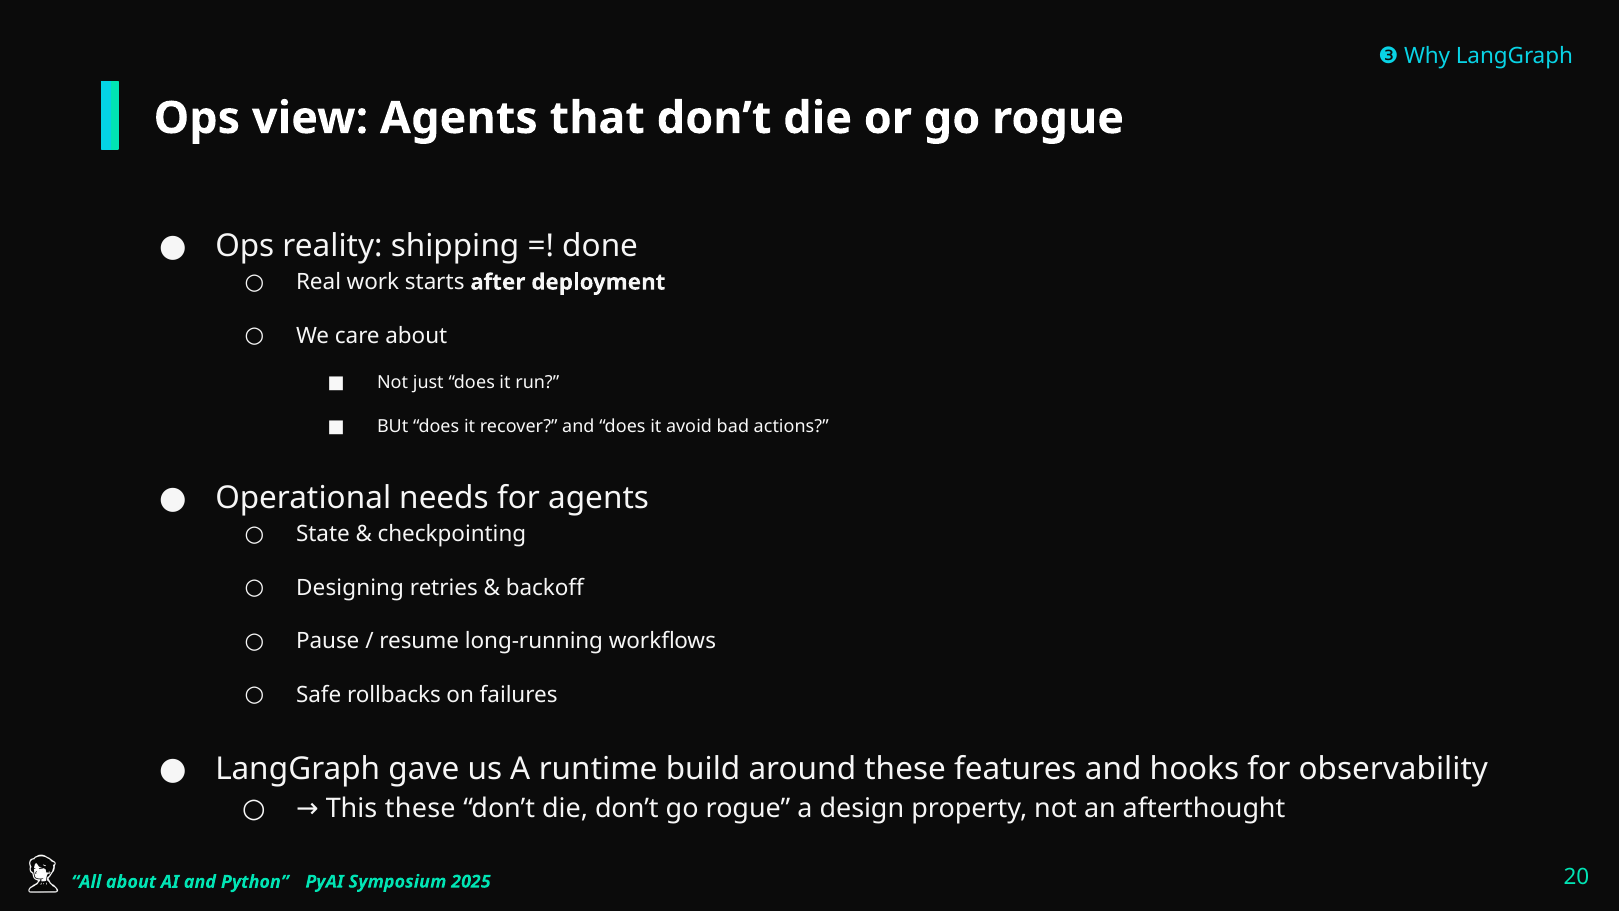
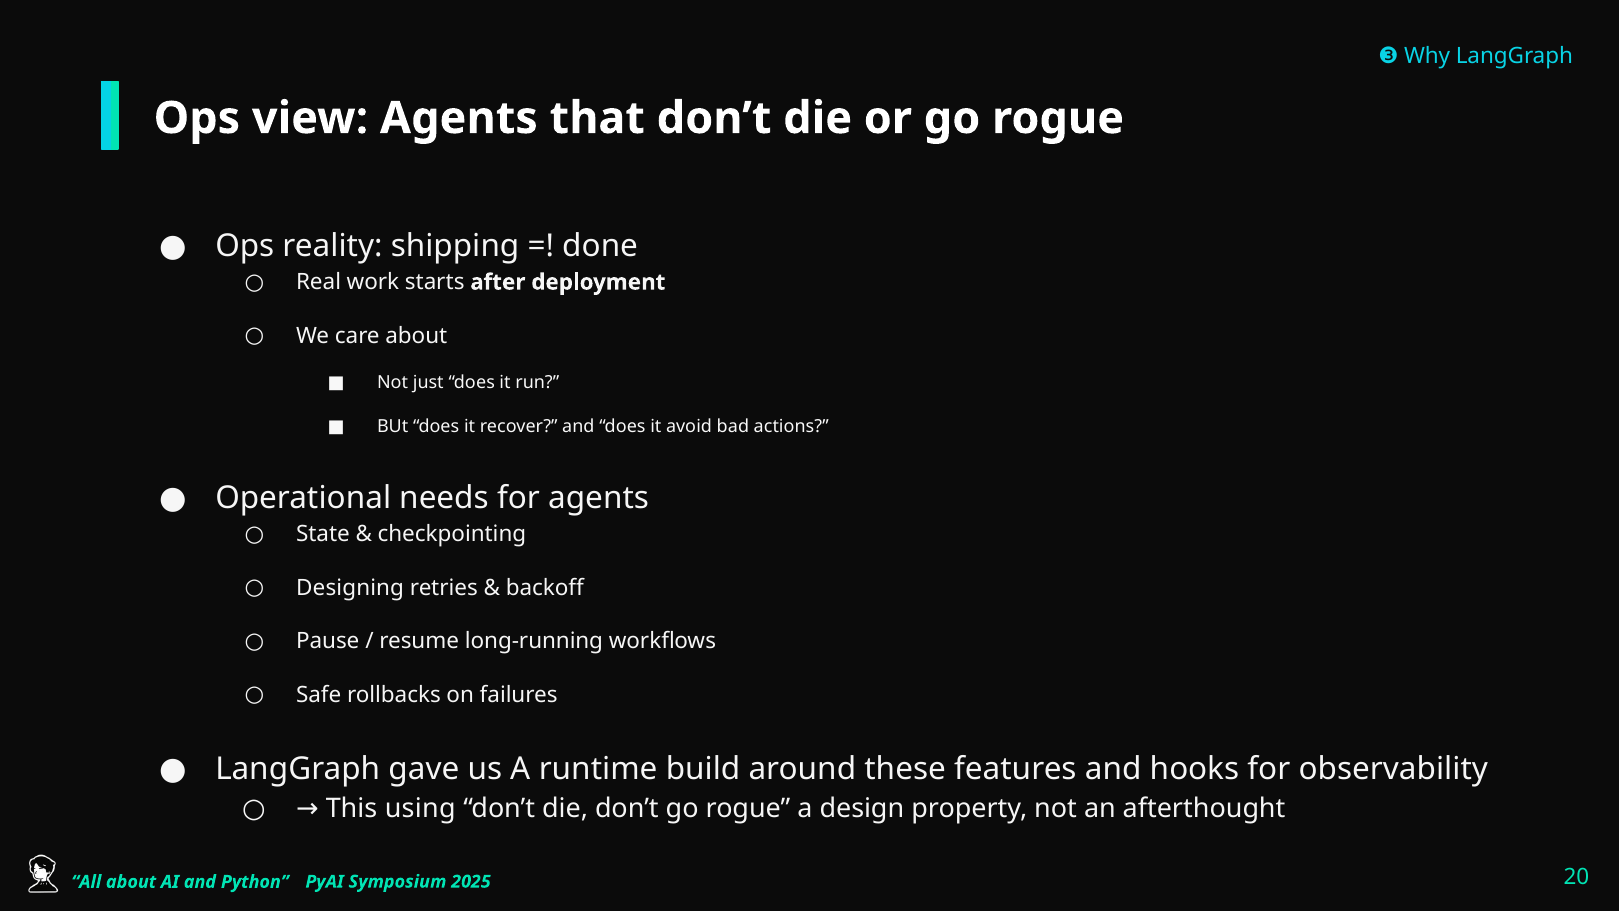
This these: these -> using (420, 809)
